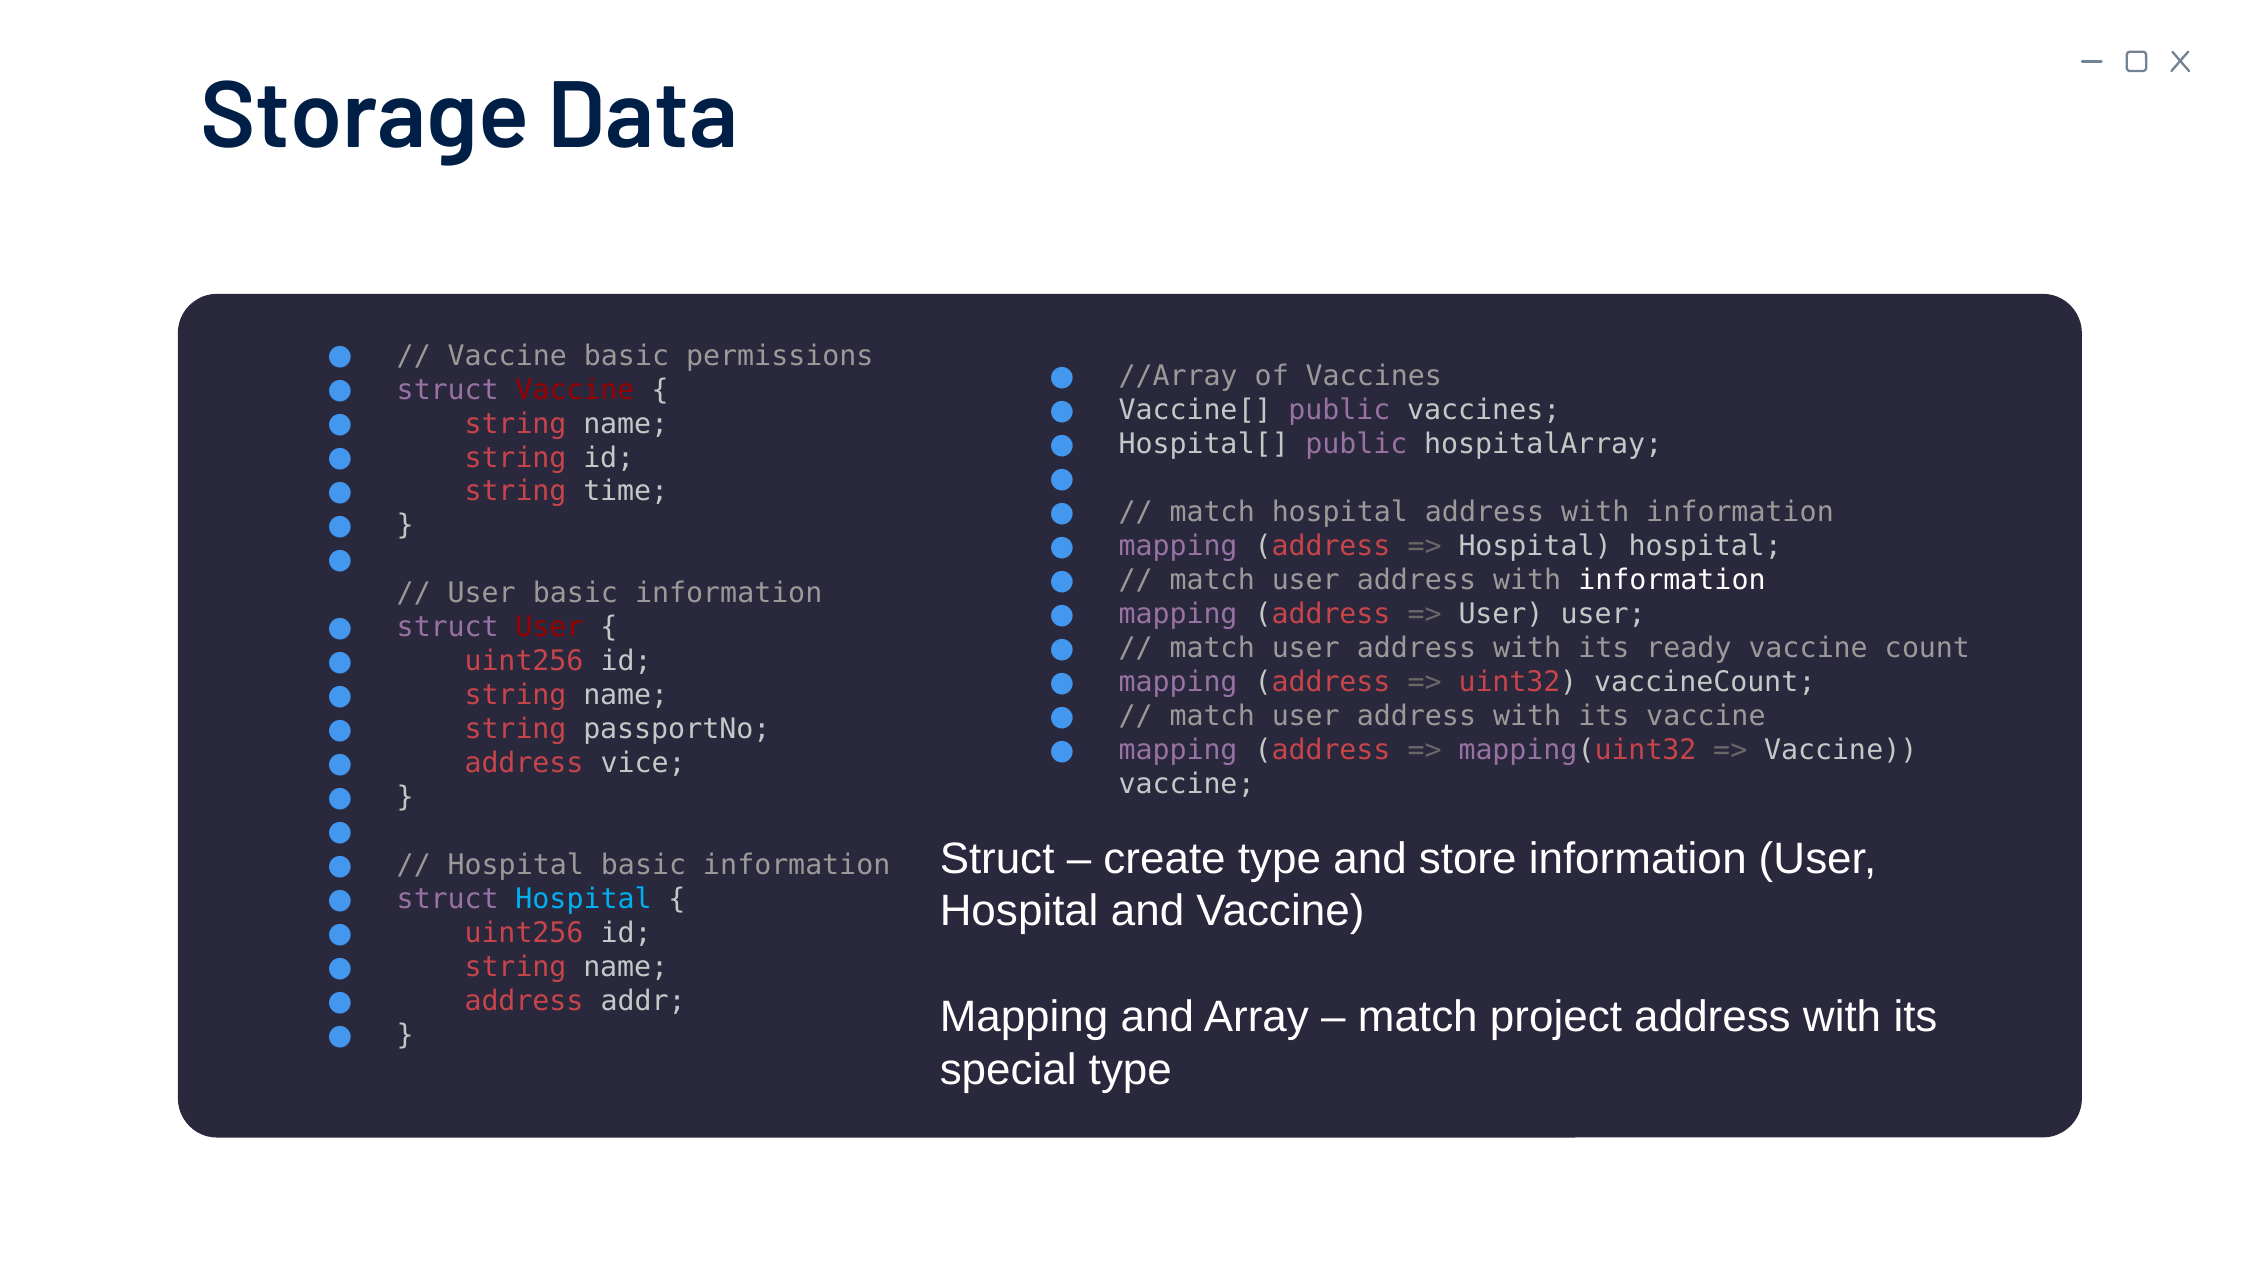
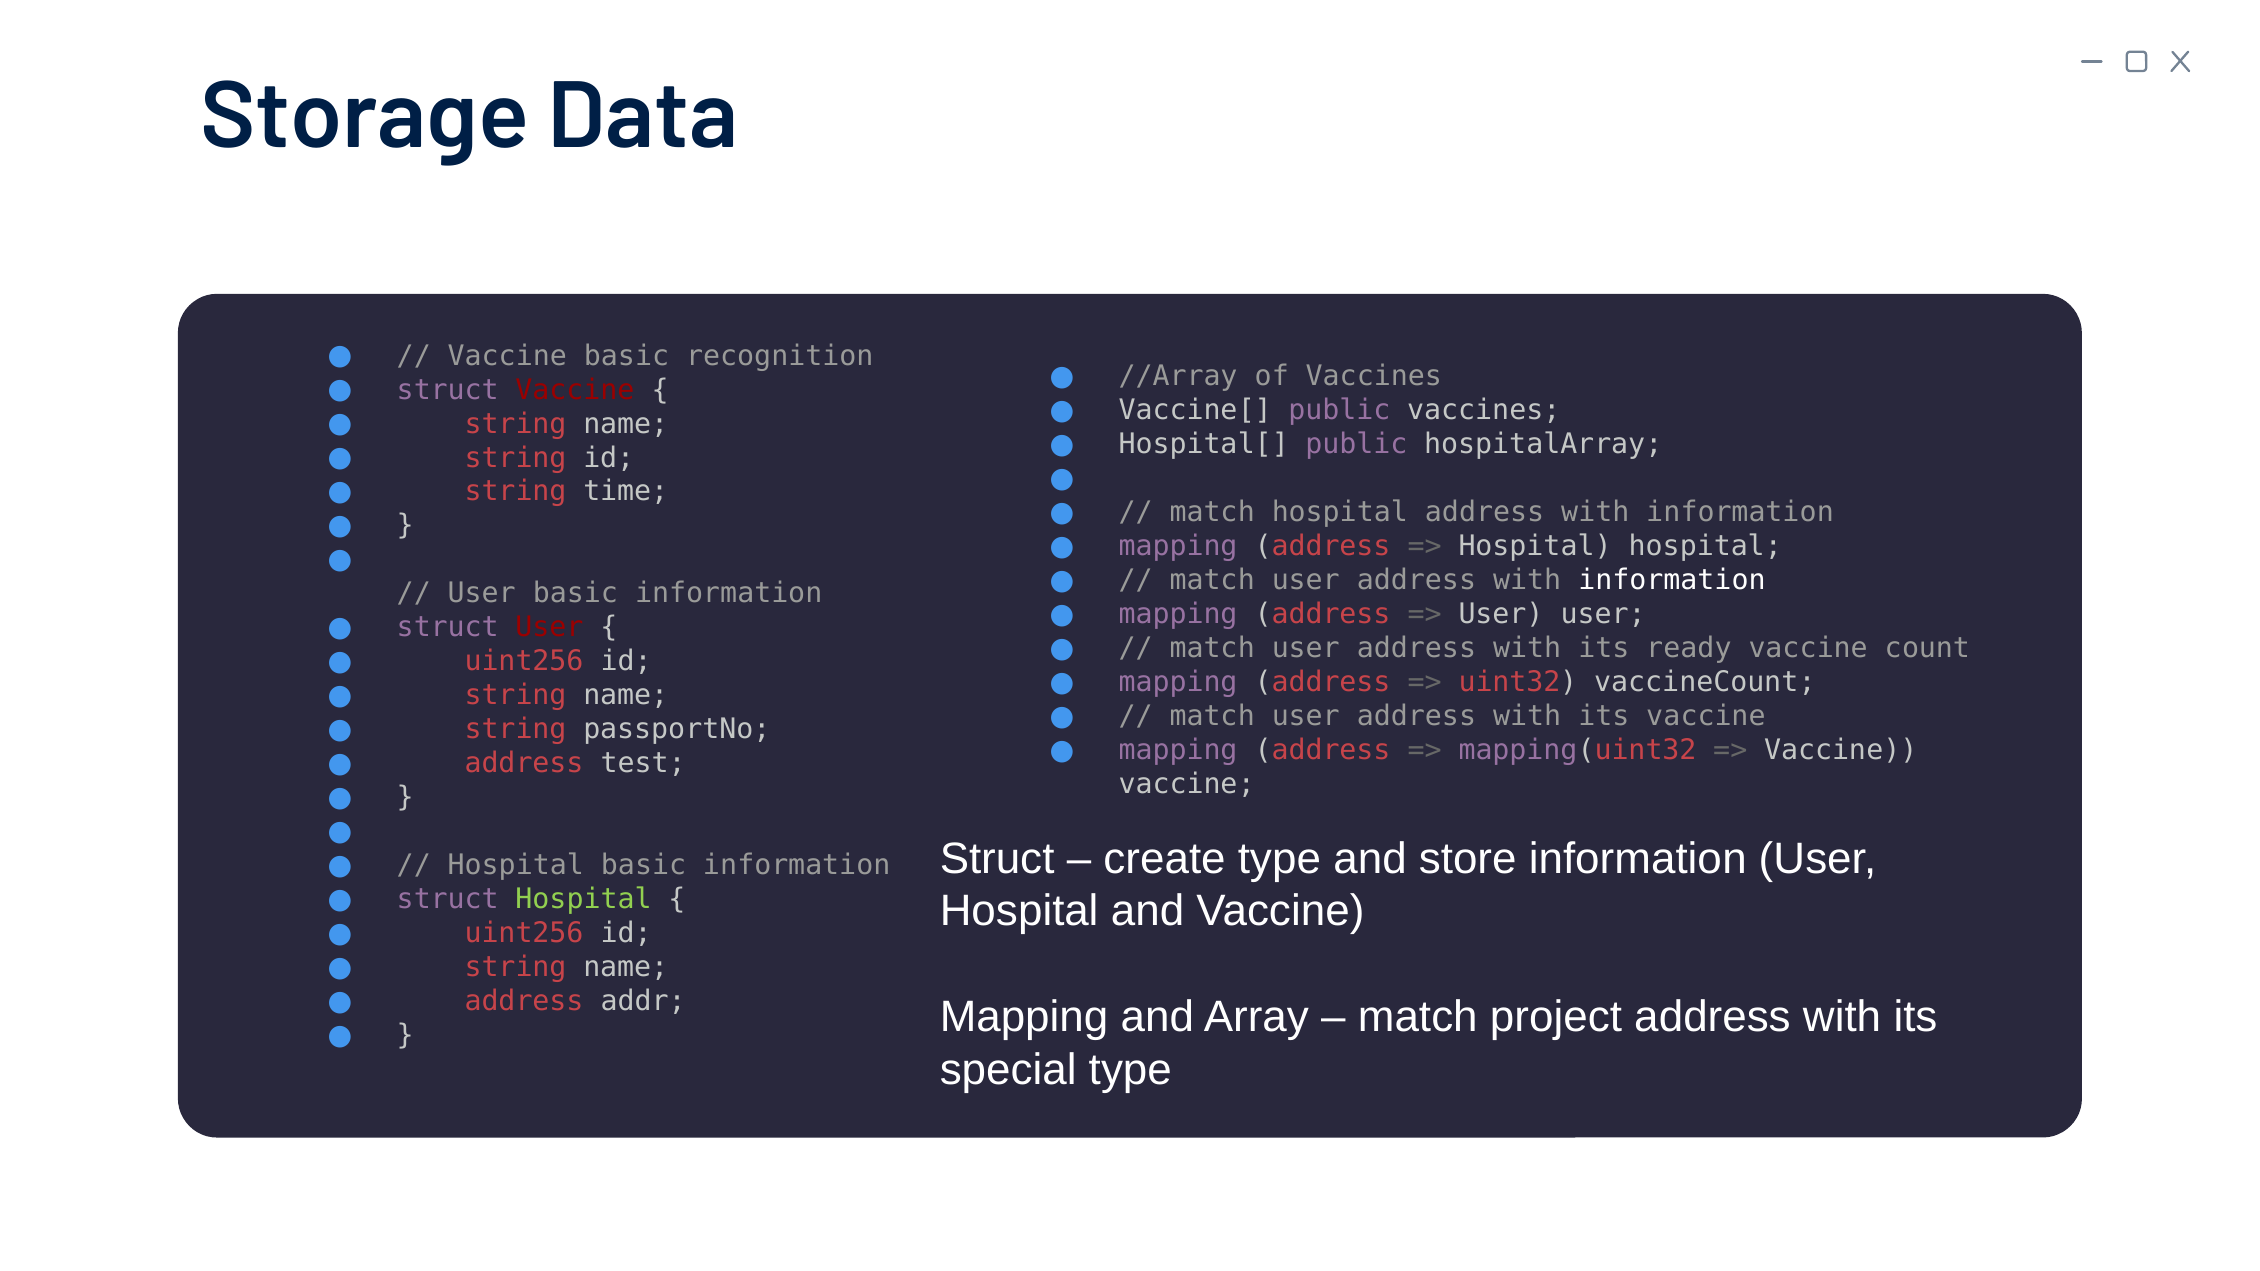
permissions: permissions -> recognition (780, 356)
vice: vice -> test (643, 764)
Hospital colour: light blue -> light green (584, 900)
